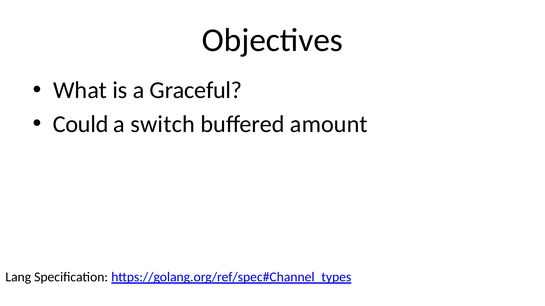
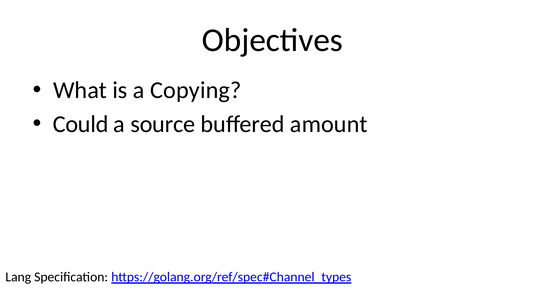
Graceful: Graceful -> Copying (196, 91)
switch: switch -> source (163, 124)
